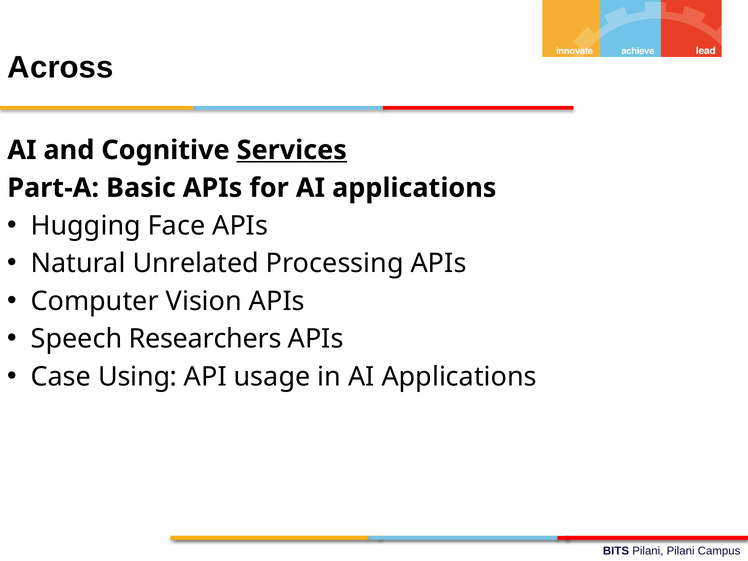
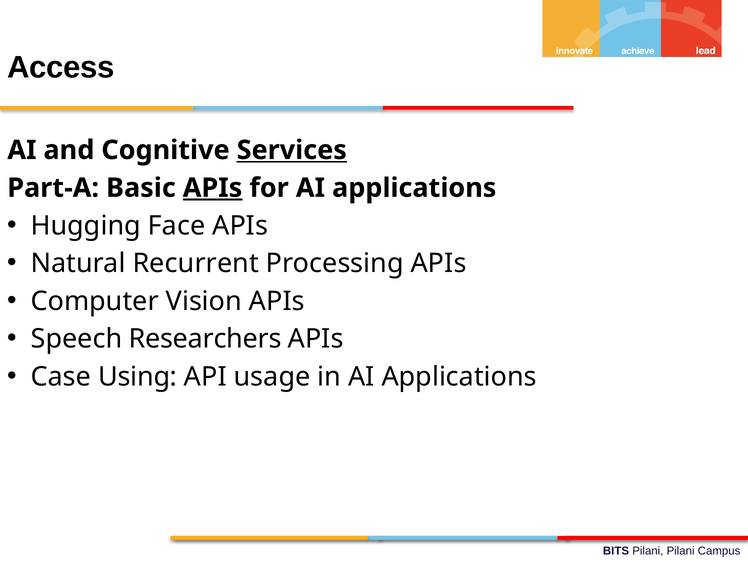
Across: Across -> Access (61, 68)
APIs underline: none -> present (213, 188)
Unrelated: Unrelated -> Recurrent (196, 263)
